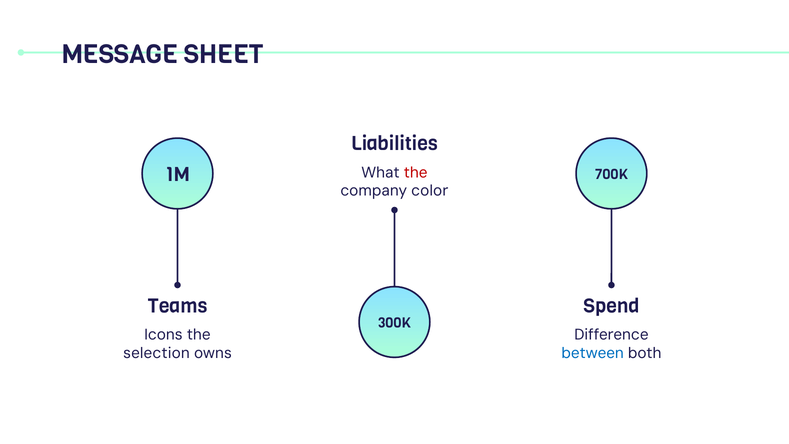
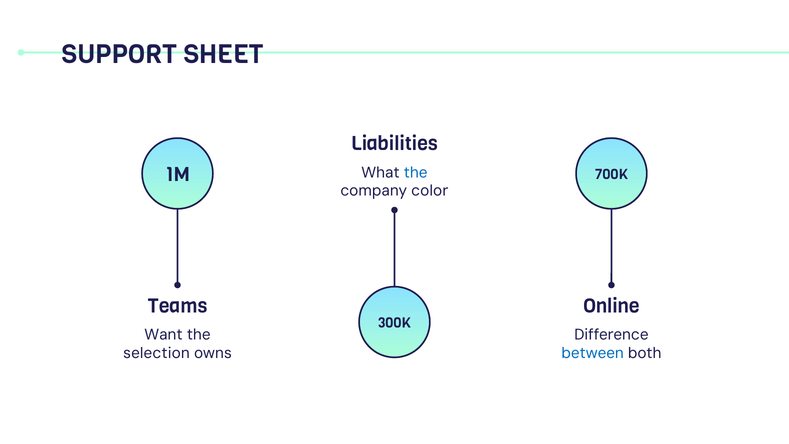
MESSAGE: MESSAGE -> SUPPORT (120, 55)
the colour: red -> blue (416, 172)
Spend: Spend -> Online (611, 306)
Icons: Icons -> Want (163, 335)
